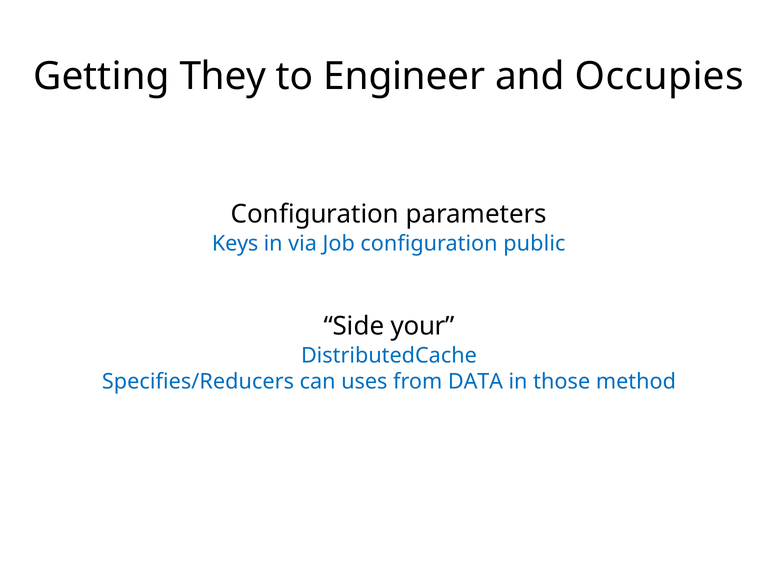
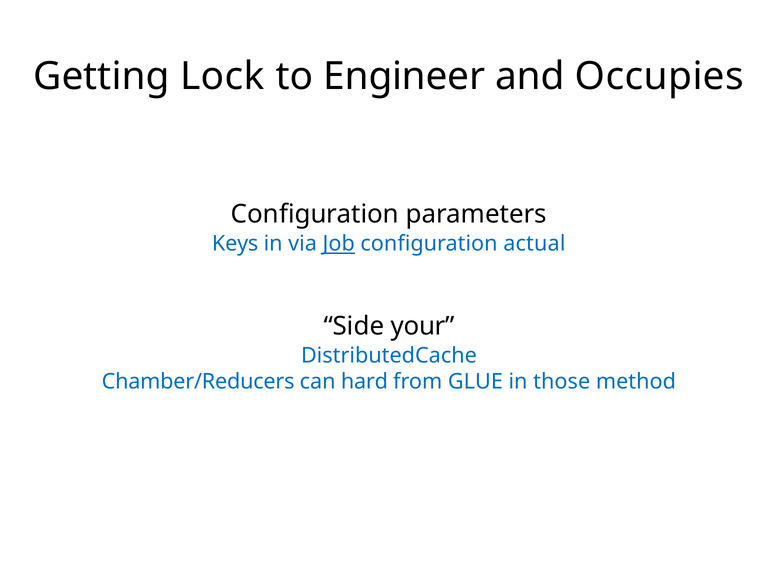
They: They -> Lock (222, 77)
Job underline: none -> present (339, 244)
public: public -> actual (534, 244)
Specifies/Reducers: Specifies/Reducers -> Chamber/Reducers (198, 381)
uses: uses -> hard (364, 381)
DATA: DATA -> GLUE (475, 381)
